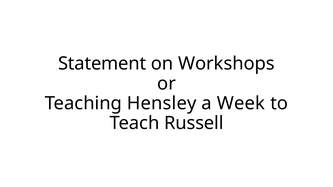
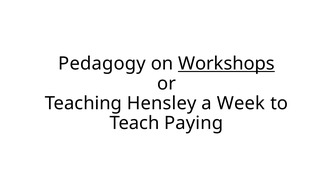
Statement: Statement -> Pedagogy (102, 64)
Workshops underline: none -> present (226, 64)
Russell: Russell -> Paying (194, 123)
